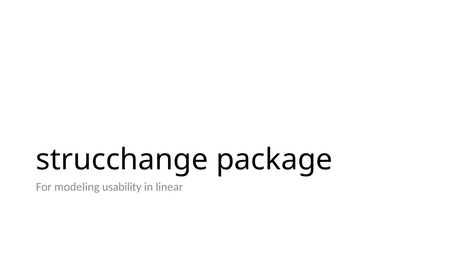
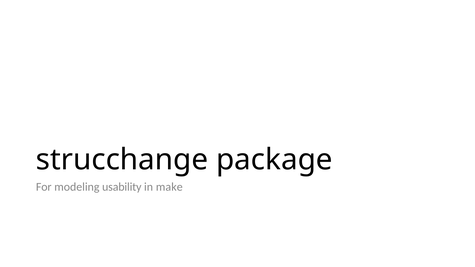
linear: linear -> make (169, 187)
